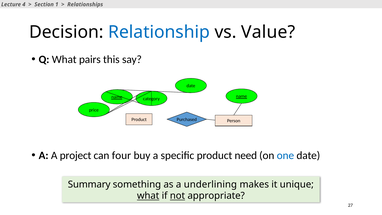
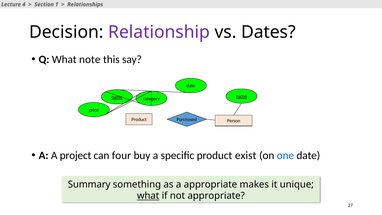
Relationship colour: blue -> purple (159, 32)
Value: Value -> Dates (268, 32)
pairs: pairs -> note (90, 59)
need: need -> exist (246, 155)
a underlining: underlining -> appropriate (210, 184)
not underline: present -> none (177, 196)
